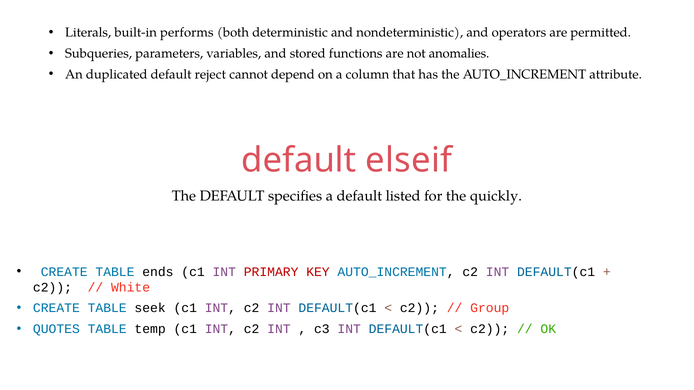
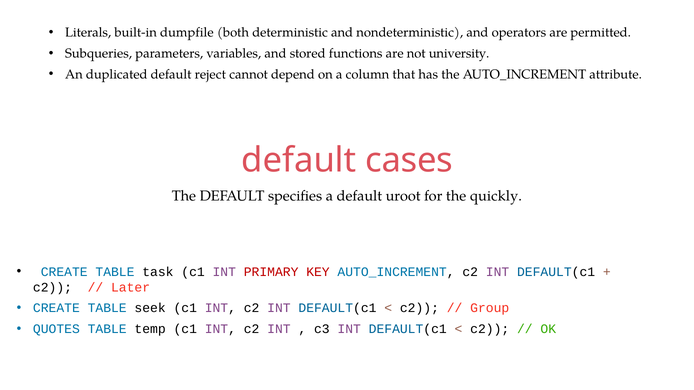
performs: performs -> dumpfile (187, 33)
anomalies: anomalies -> university (459, 54)
elseif: elseif -> cases (409, 160)
listed: listed -> uroot (403, 196)
ends: ends -> task (158, 272)
White: White -> Later (131, 288)
